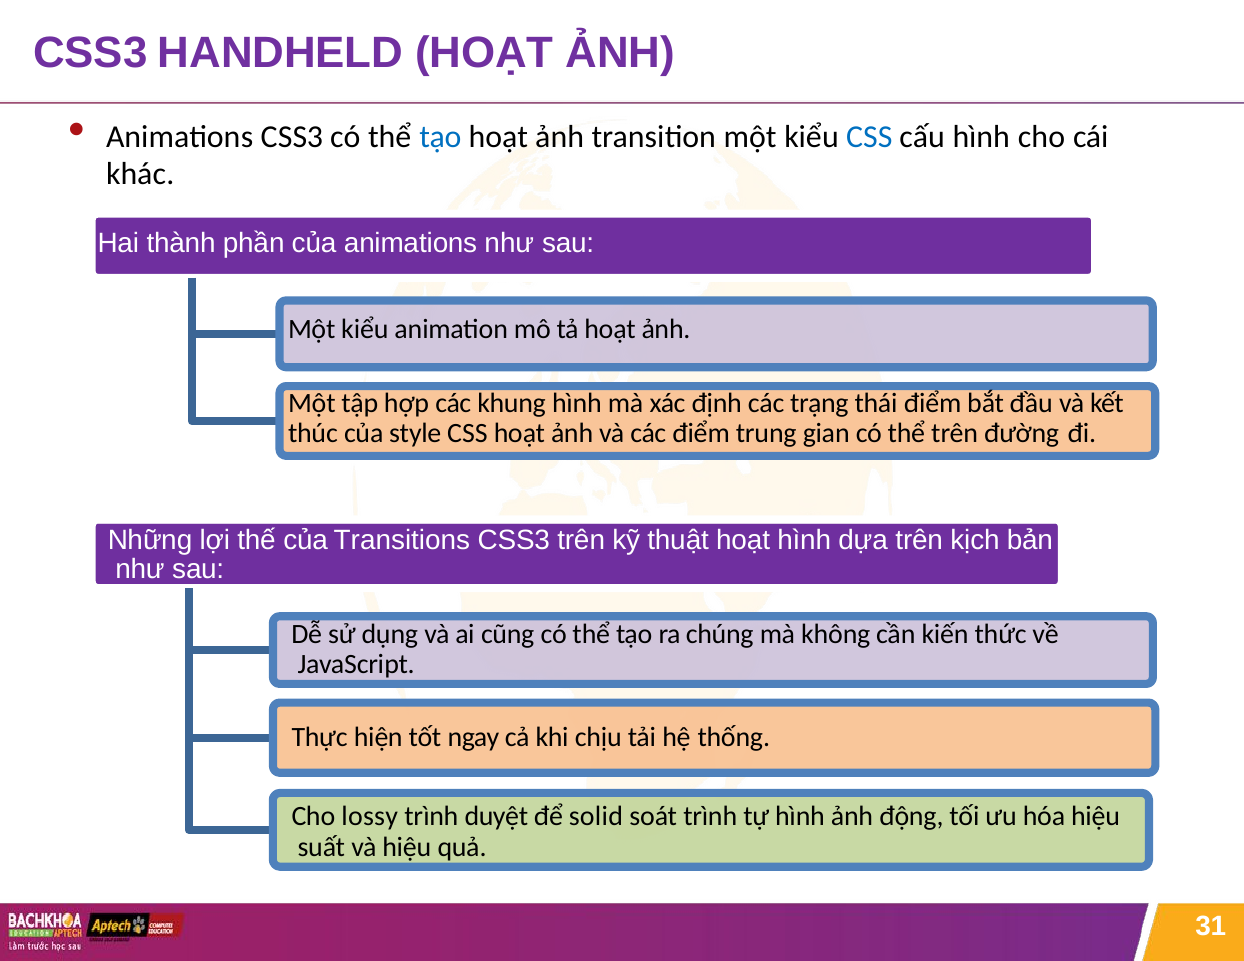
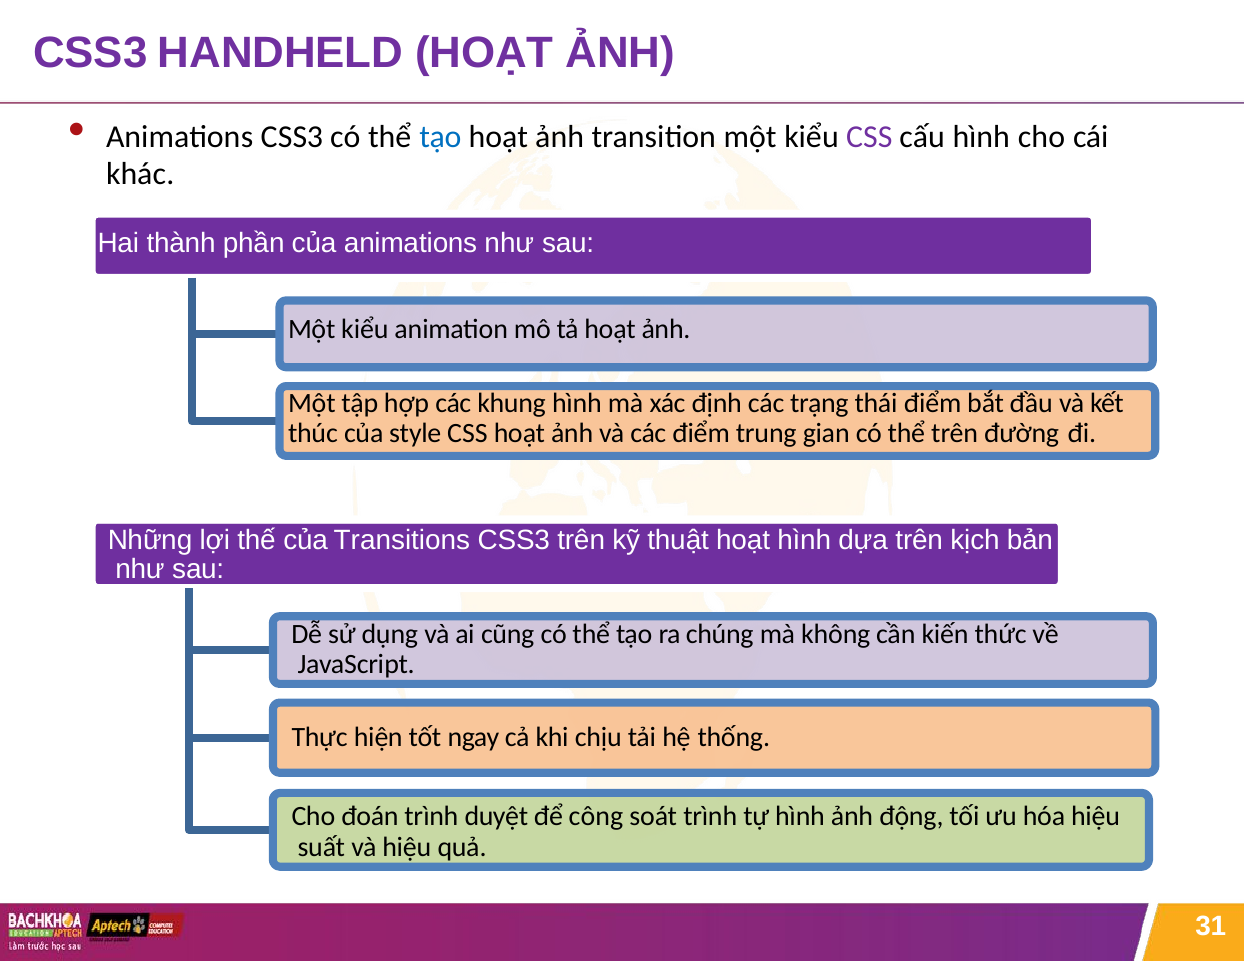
CSS colour: blue -> purple (869, 137)
lossy: lossy -> đoán (370, 817)
solid: solid -> công (596, 817)
